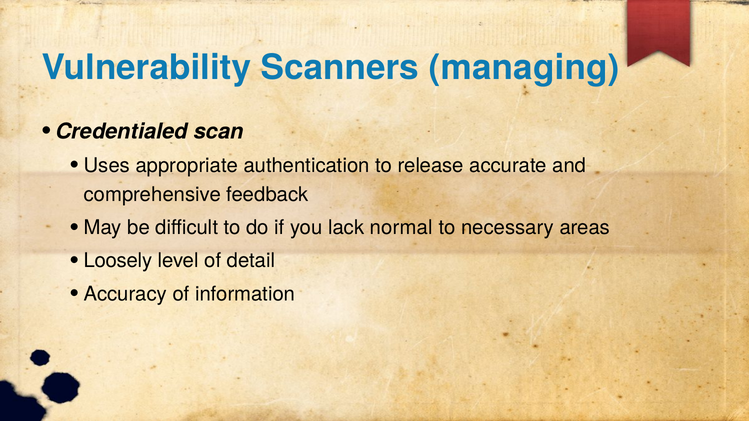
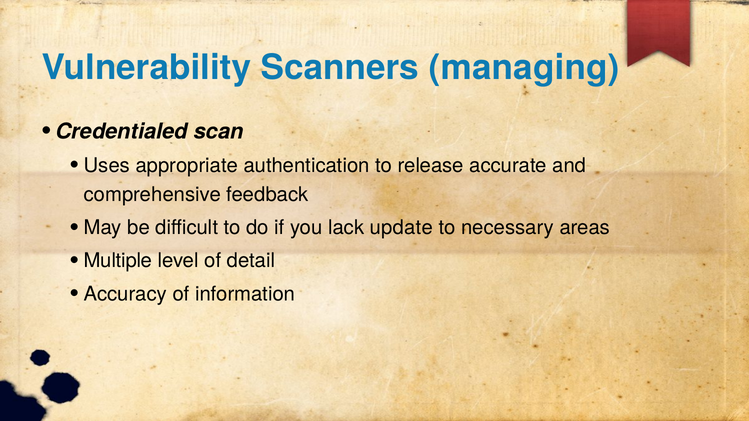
normal: normal -> update (401, 228)
Loosely: Loosely -> Multiple (118, 261)
